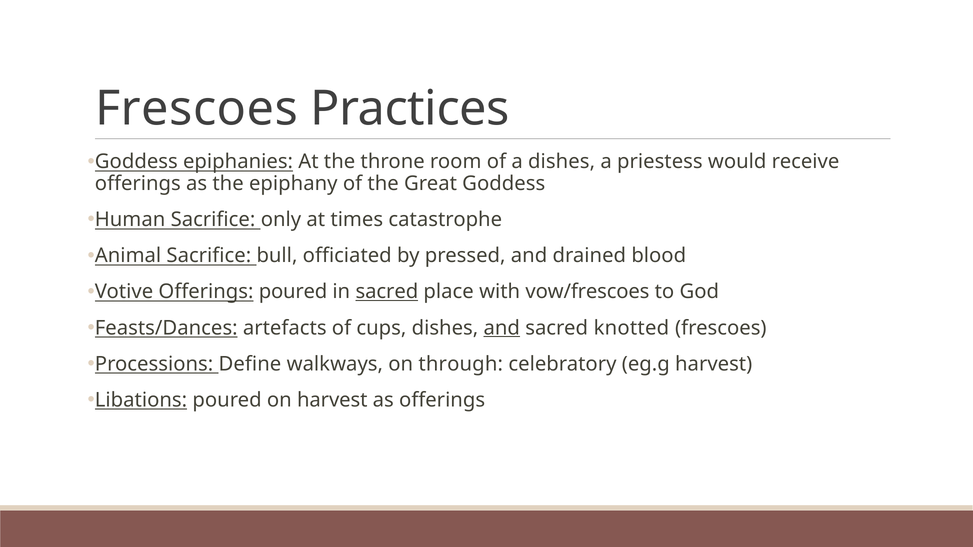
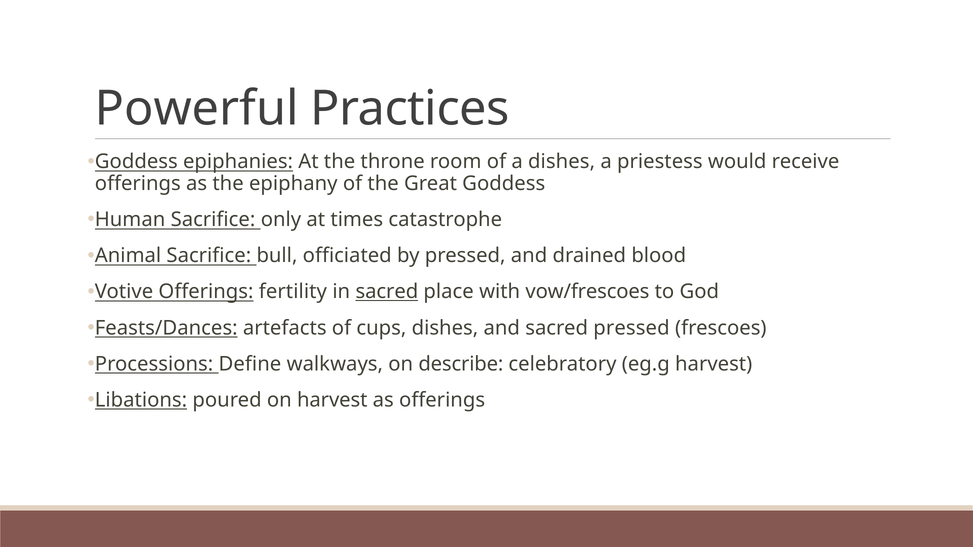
Frescoes: Frescoes -> Powerful (197, 109)
Offerings poured: poured -> fertility (293, 292)
and underline: present -> none (502, 328)
sacred knotted: knotted -> pressed (631, 328)
through: through -> describe (461, 364)
